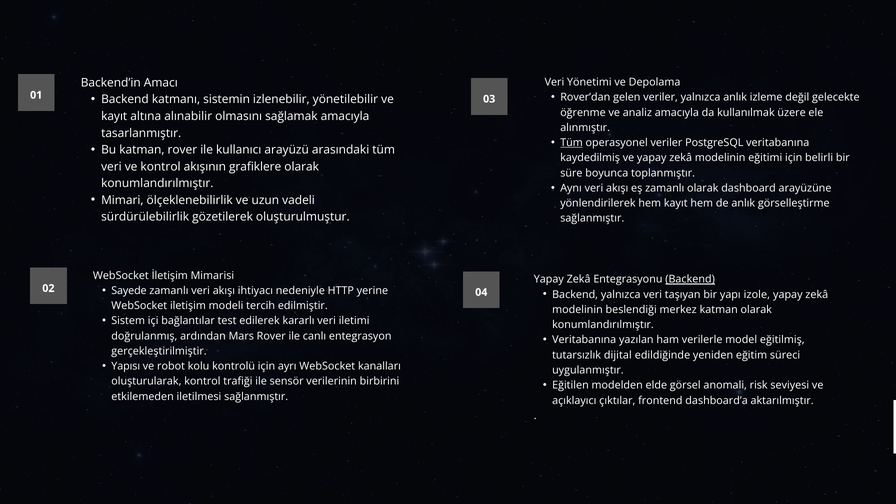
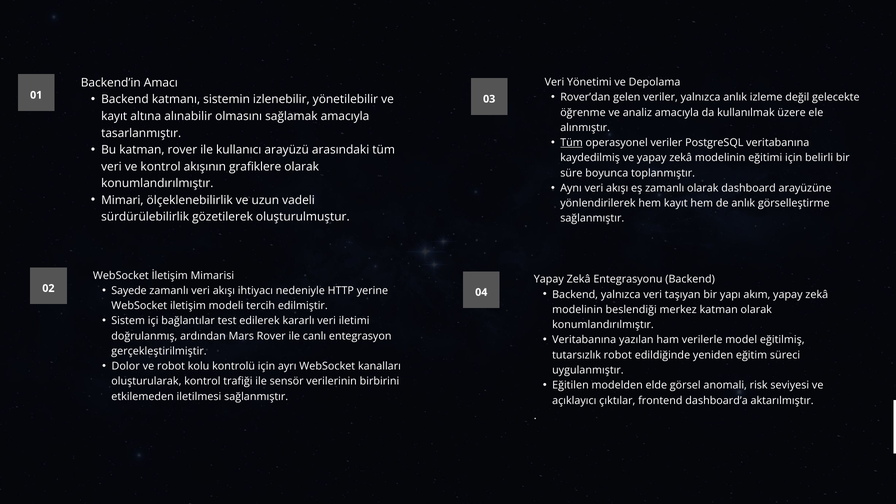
Backend underline: present -> none (690, 279)
izole: izole -> akım (757, 295)
tutarsızlık dijital: dijital -> robot (618, 355)
Yapısı: Yapısı -> Dolor (126, 366)
